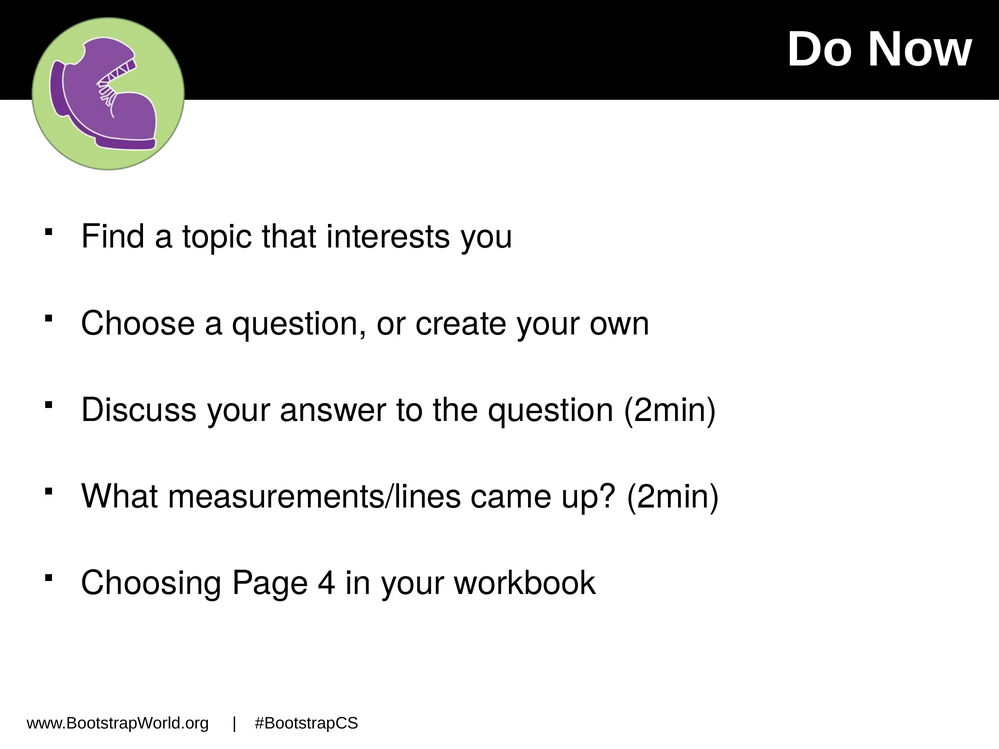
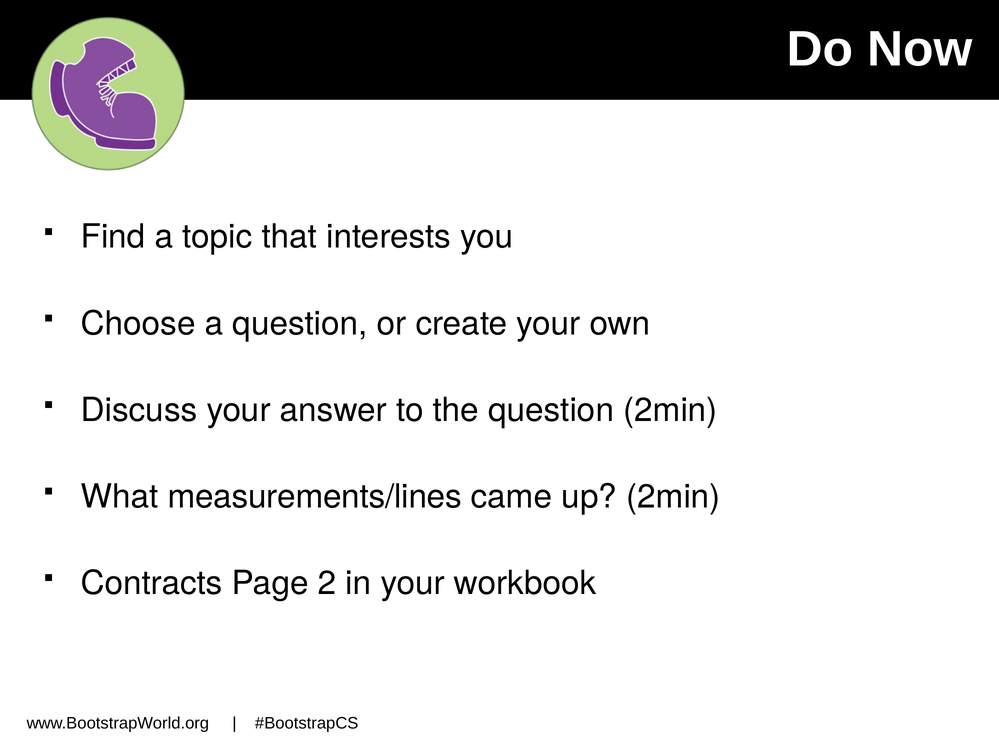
Choosing: Choosing -> Contracts (152, 583)
4: 4 -> 2 (327, 583)
